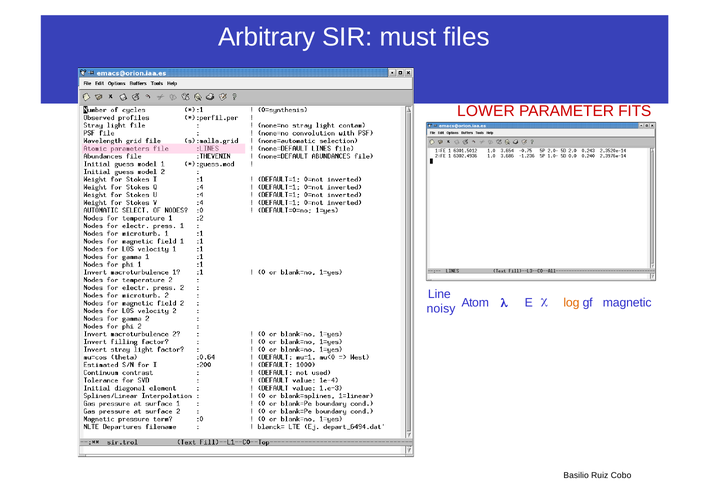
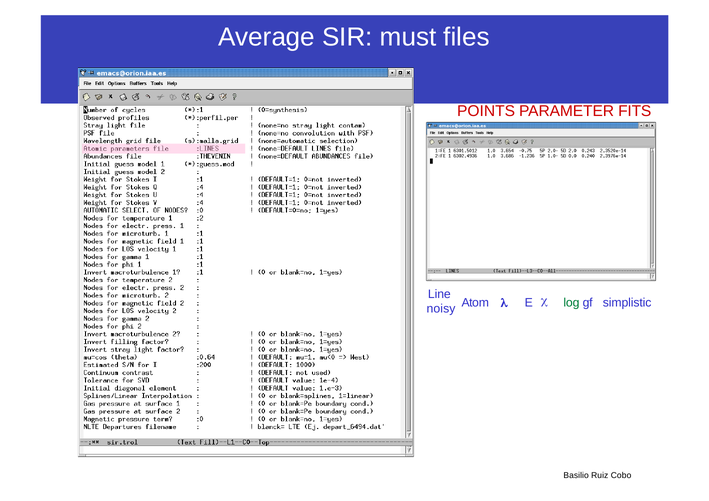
Arbitrary: Arbitrary -> Average (267, 37)
LOWER: LOWER -> POINTS (486, 111)
log colour: orange -> green (571, 303)
magnetic: magnetic -> simplistic (627, 303)
